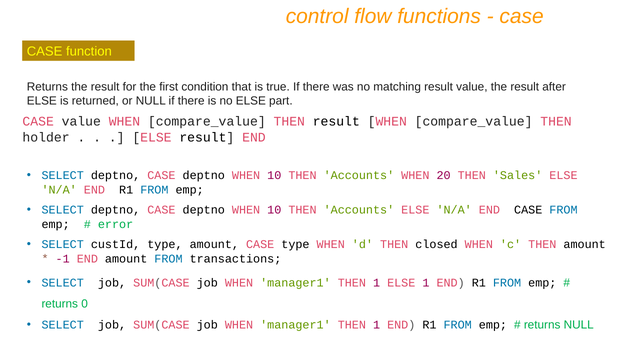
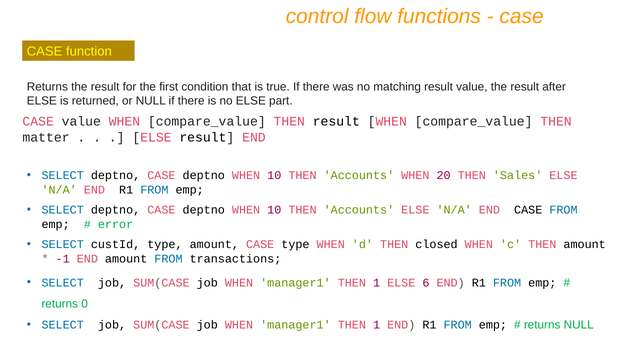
holder: holder -> matter (46, 137)
ELSE 1: 1 -> 6 (426, 282)
